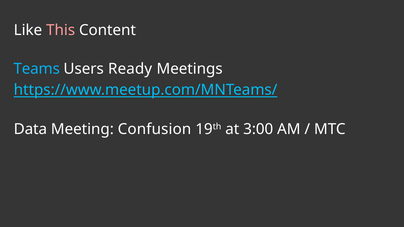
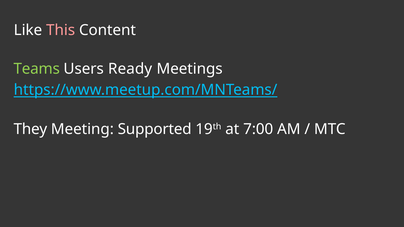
Teams colour: light blue -> light green (37, 69)
Data: Data -> They (30, 129)
Confusion: Confusion -> Supported (155, 129)
3:00: 3:00 -> 7:00 (258, 129)
